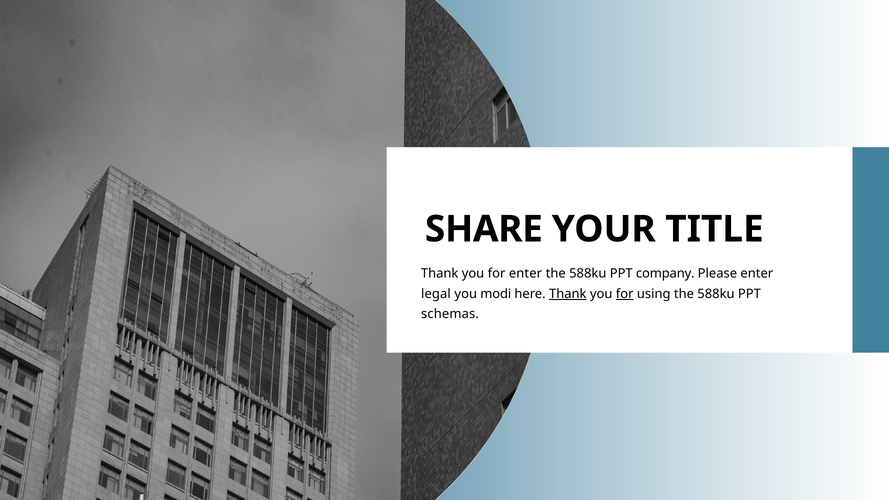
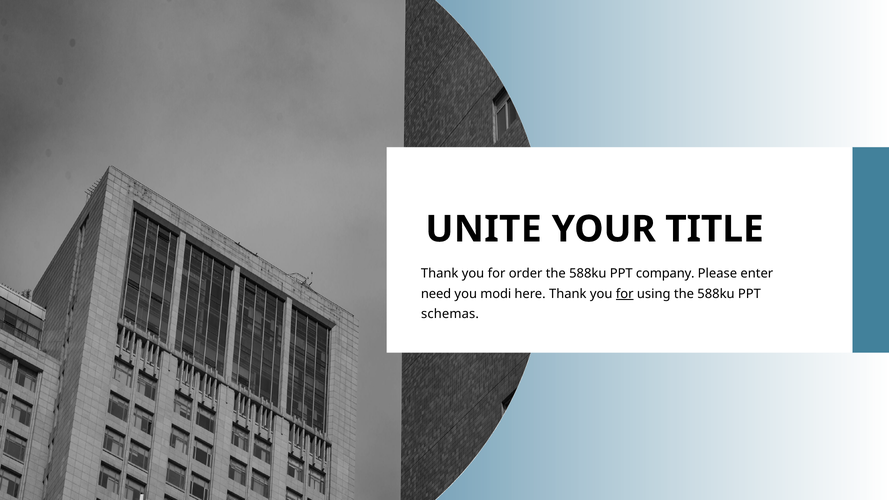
SHARE: SHARE -> UNITE (484, 229)
for enter: enter -> order (526, 274)
legal: legal -> need (436, 294)
Thank underline: present -> none (568, 294)
